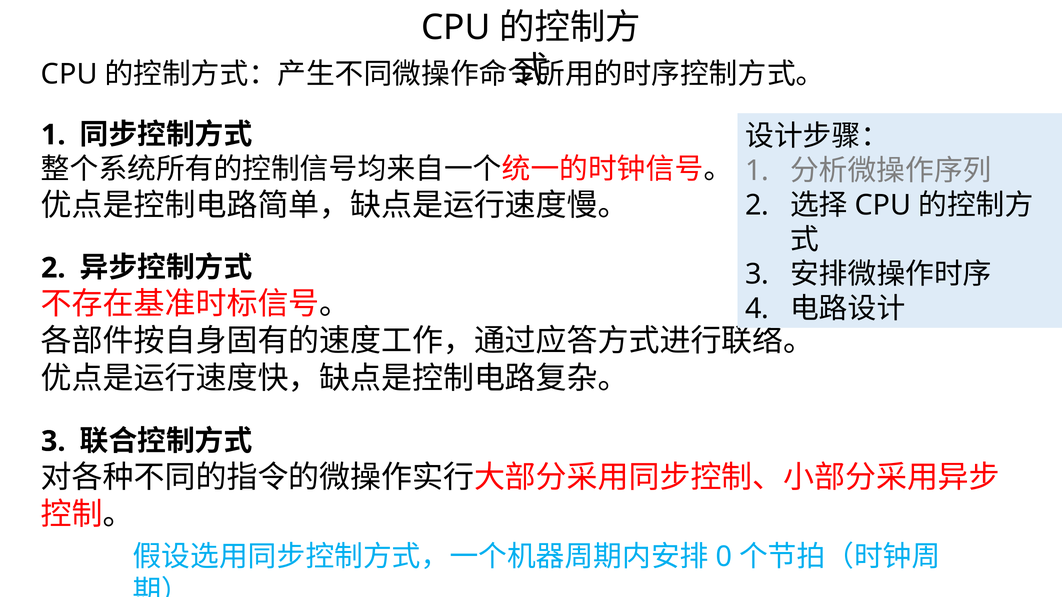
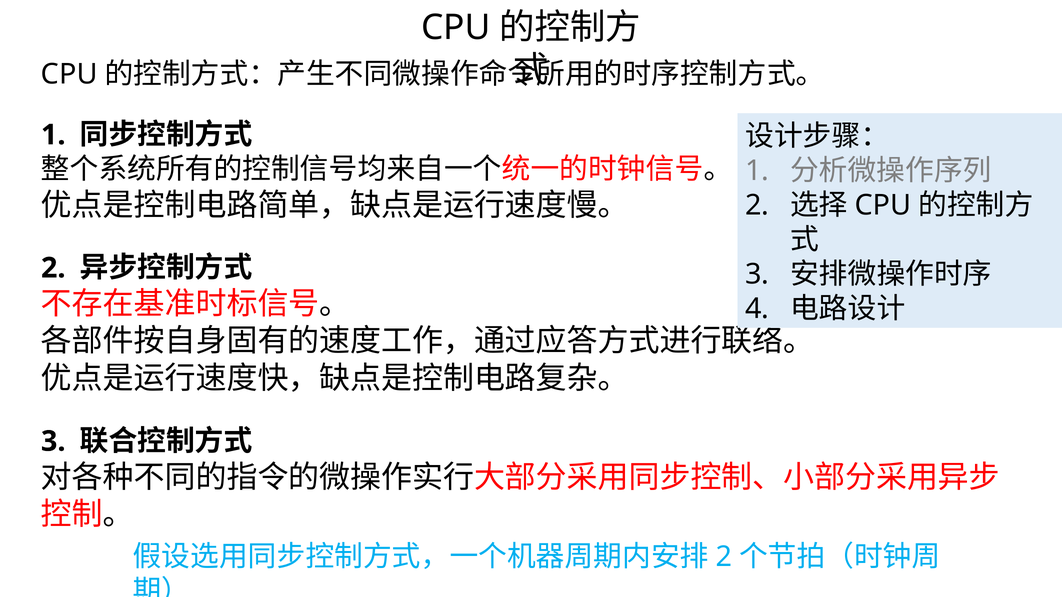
0: 0 -> 2 (724, 557)
